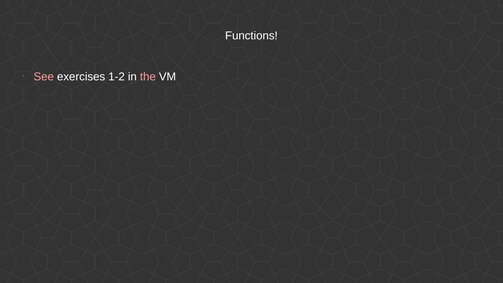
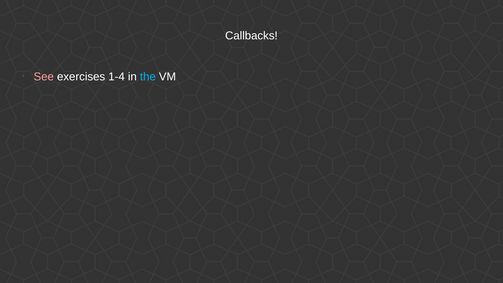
Functions: Functions -> Callbacks (251, 36)
1-2: 1-2 -> 1-4 (117, 77)
the colour: pink -> light blue (148, 77)
